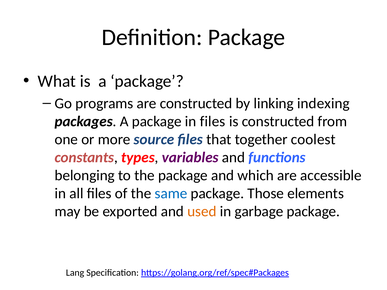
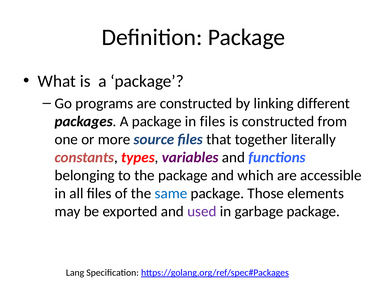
indexing: indexing -> different (324, 103)
coolest: coolest -> literally (313, 139)
used colour: orange -> purple (202, 212)
